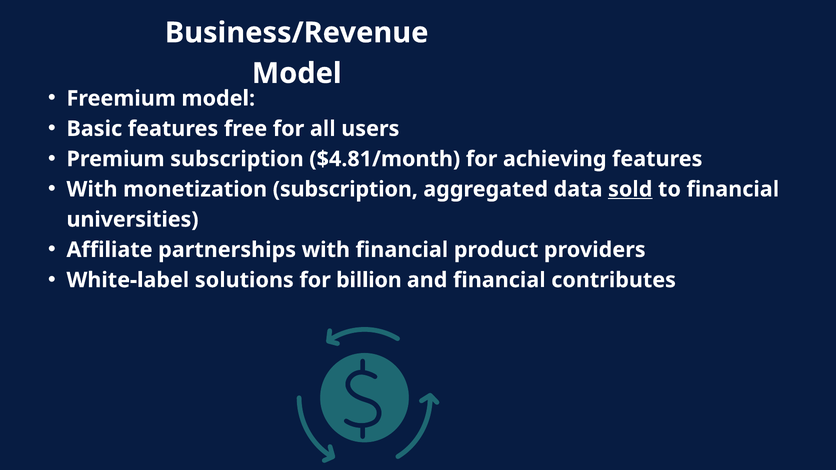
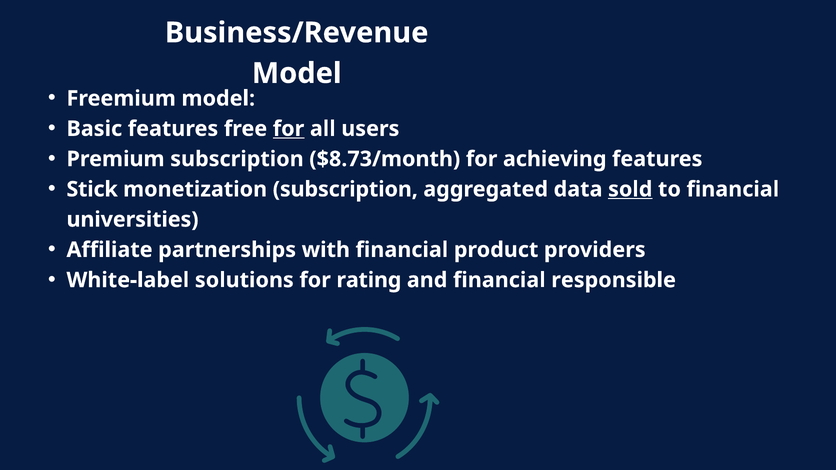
for underline: none -> present (289, 129)
$4.81/month: $4.81/month -> $8.73/month (385, 159)
With: With -> Stick (92, 189)
billion: billion -> rating (369, 280)
contributes: contributes -> responsible (614, 280)
